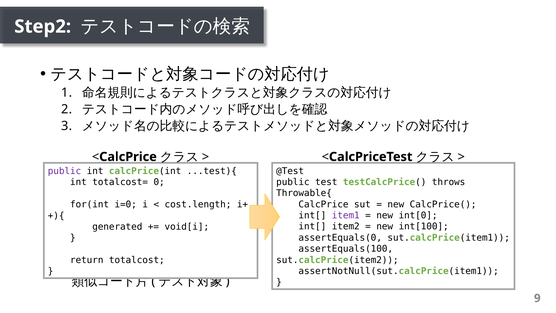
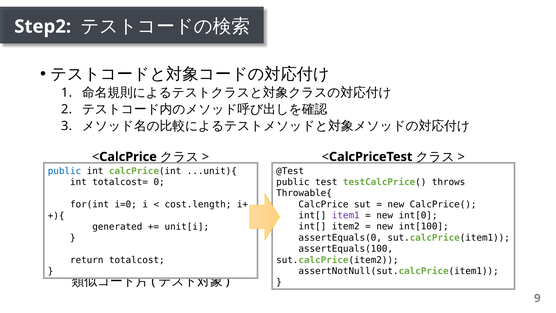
public colour: purple -> blue (65, 171)
...test){: ...test){ -> ...unit){ (212, 171)
void[i: void[i -> unit[i (187, 227)
